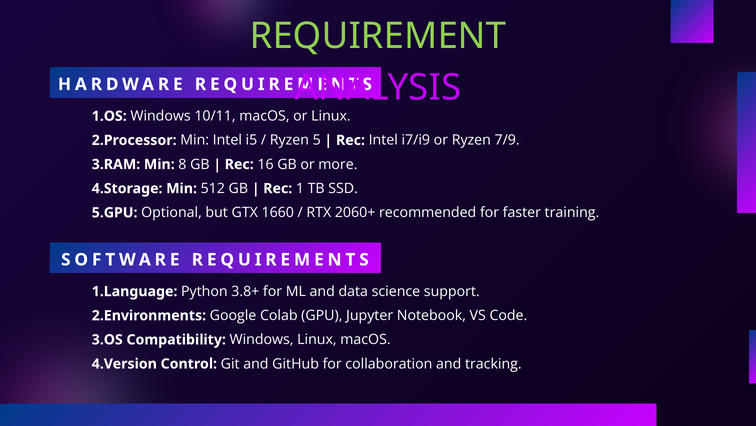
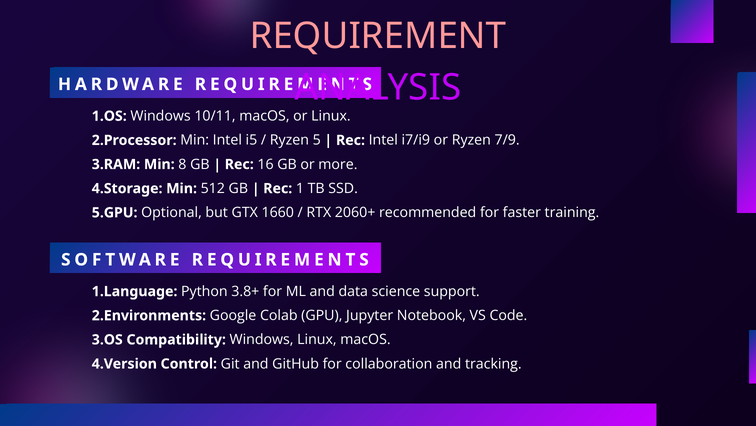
REQUIREMENT colour: light green -> pink (378, 36)
